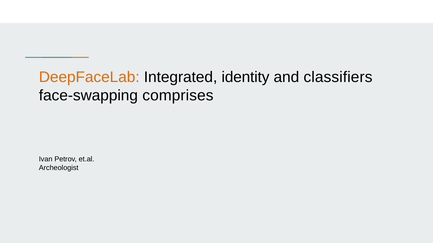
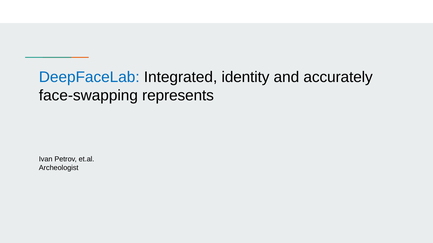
DeepFaceLab colour: orange -> blue (89, 77)
classifiers: classifiers -> accurately (338, 77)
comprises: comprises -> represents (178, 96)
